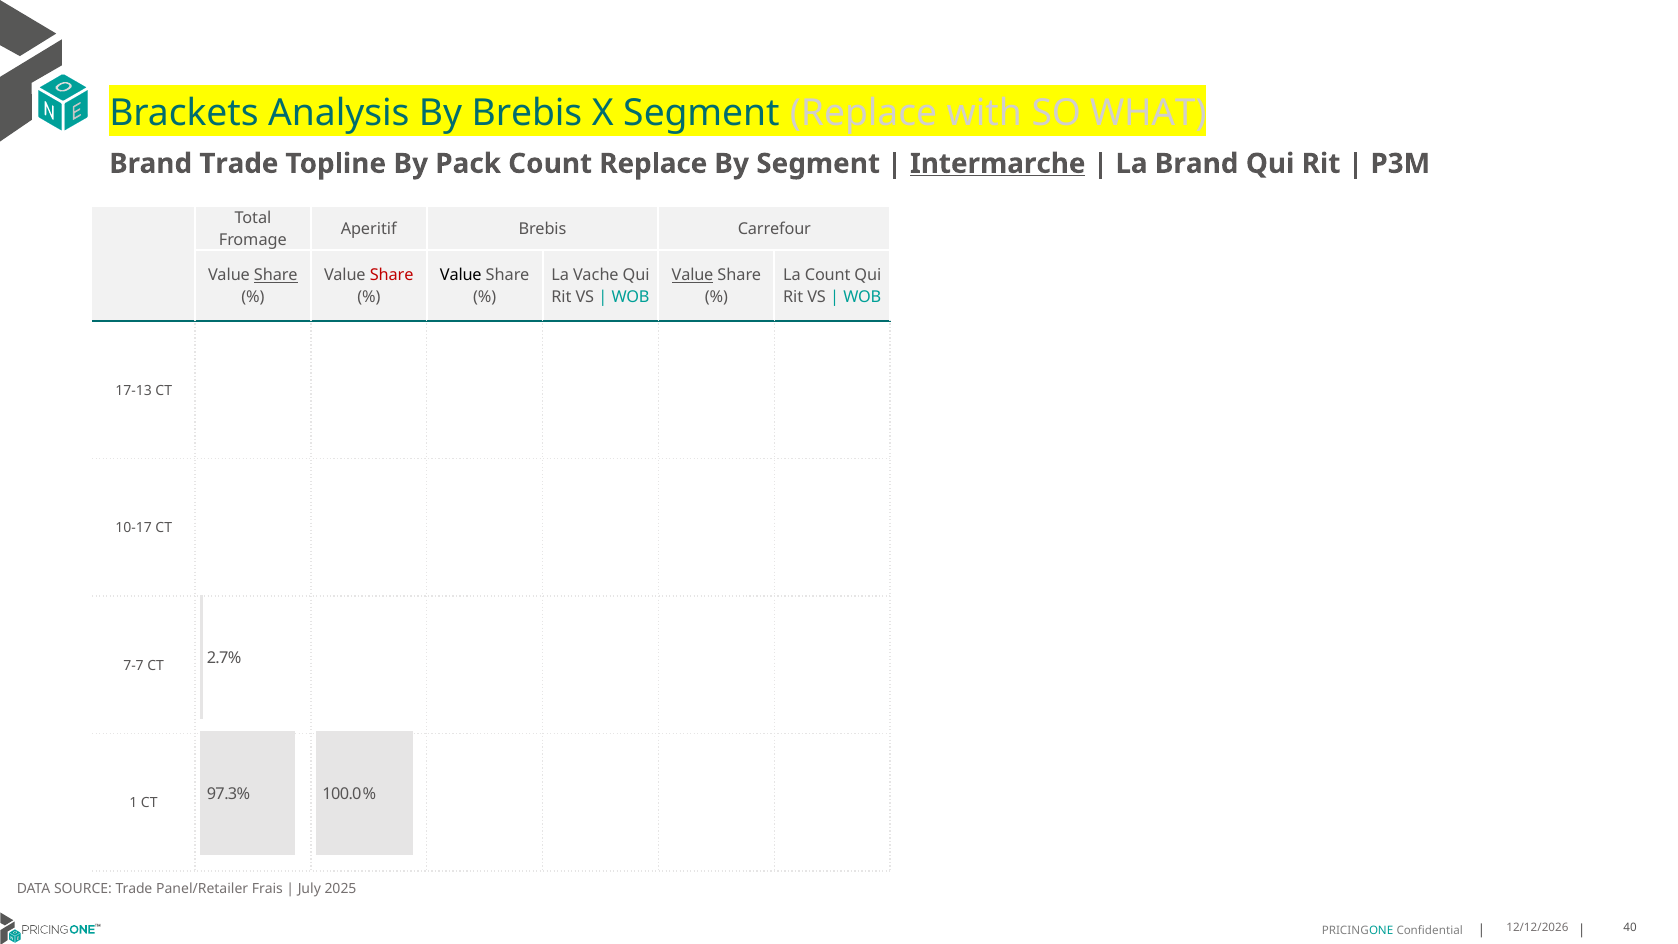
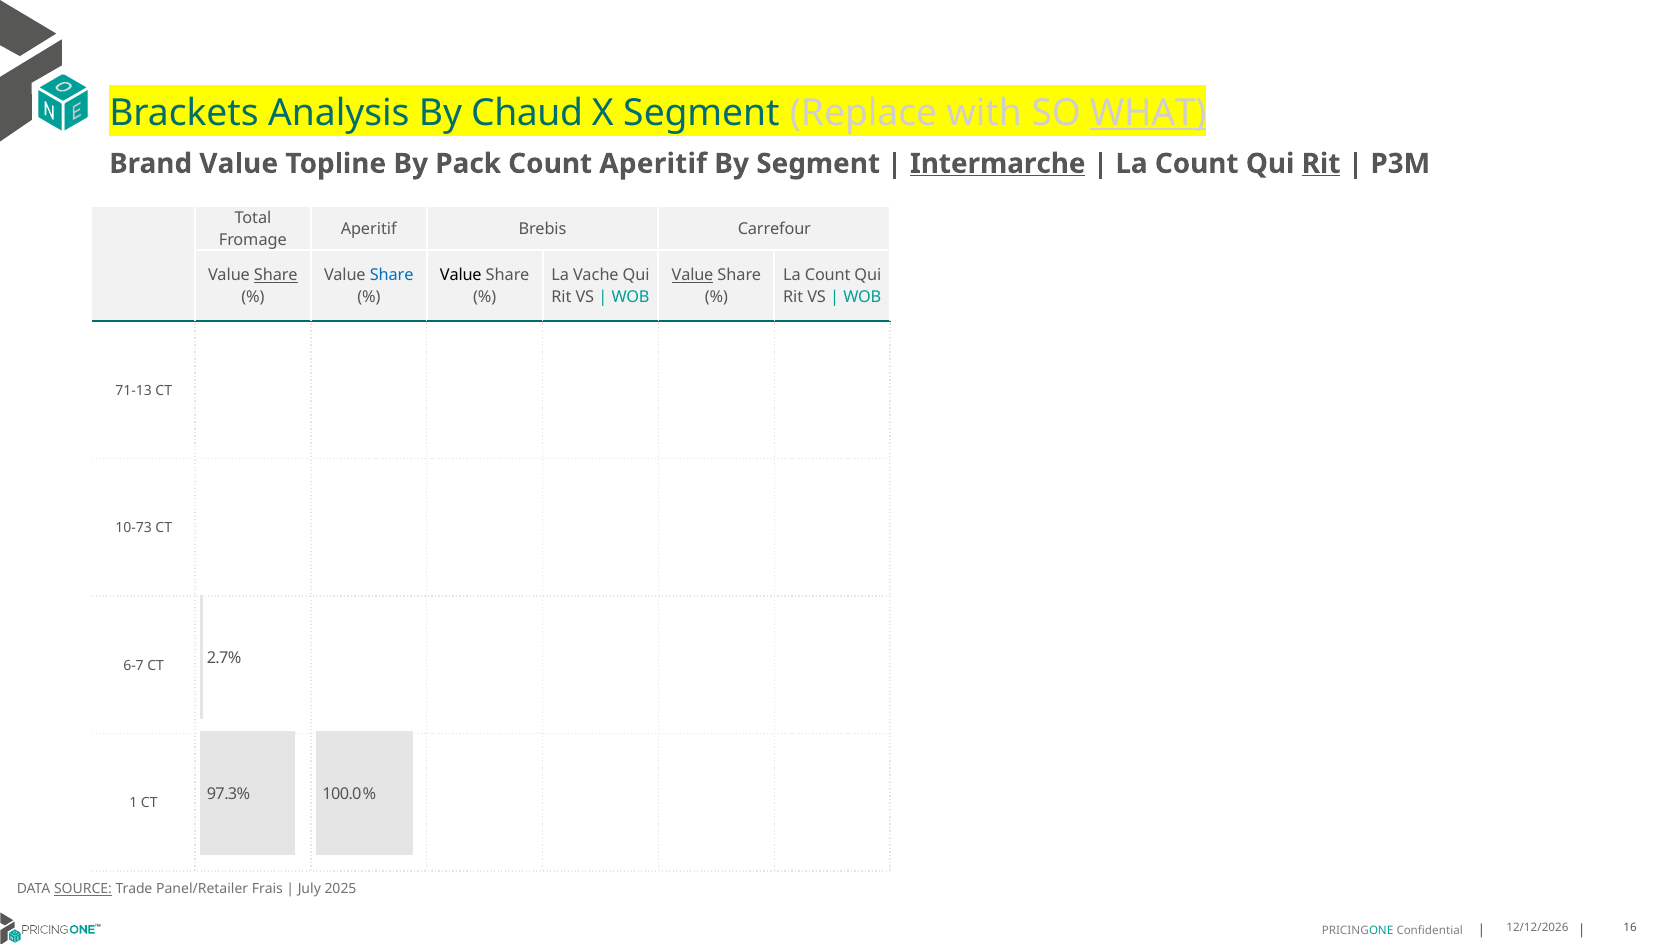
By Brebis: Brebis -> Chaud (527, 113)
WHAT underline: none -> present (1148, 113)
Brand Trade: Trade -> Value (239, 164)
Count Replace: Replace -> Aperitif (653, 164)
Brand: Brand -> Count (1197, 164)
Rit underline: none -> present (1321, 164)
Share colour: red -> blue (392, 276)
17-13: 17-13 -> 71-13 (134, 391)
10-17: 10-17 -> 10-73 (134, 528)
7-7: 7-7 -> 6-7 (134, 666)
SOURCE underline: none -> present (83, 889)
40: 40 -> 16 (1630, 928)
